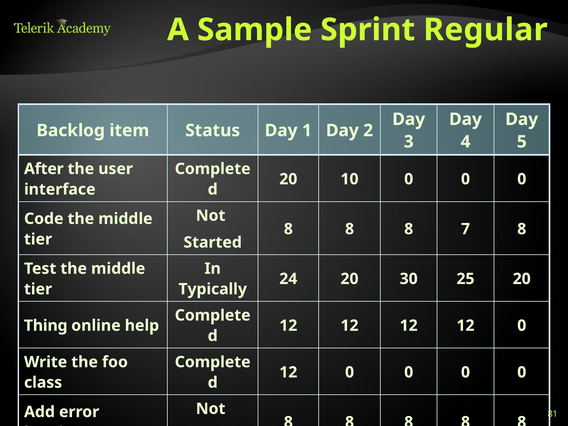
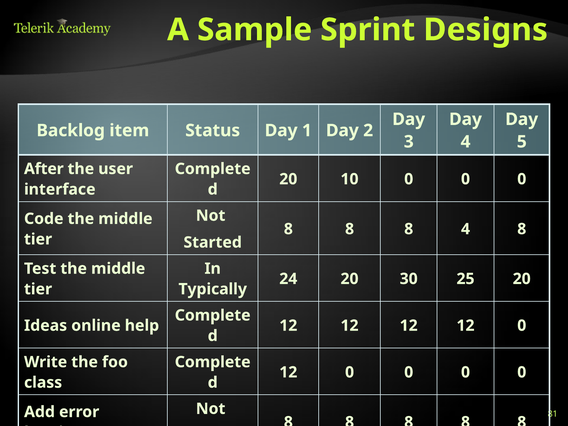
Regular: Regular -> Designs (486, 30)
8 7: 7 -> 4 (466, 229)
Thing: Thing -> Ideas (46, 326)
